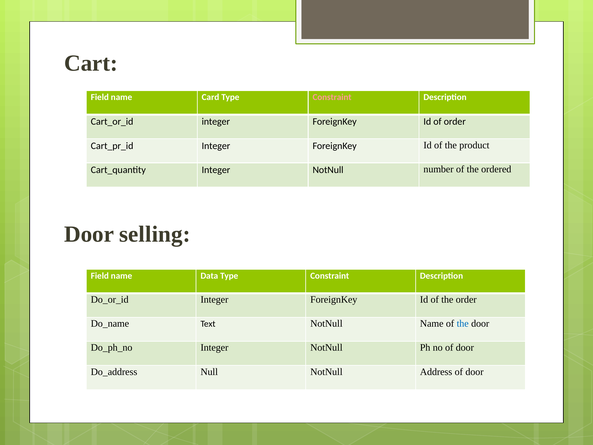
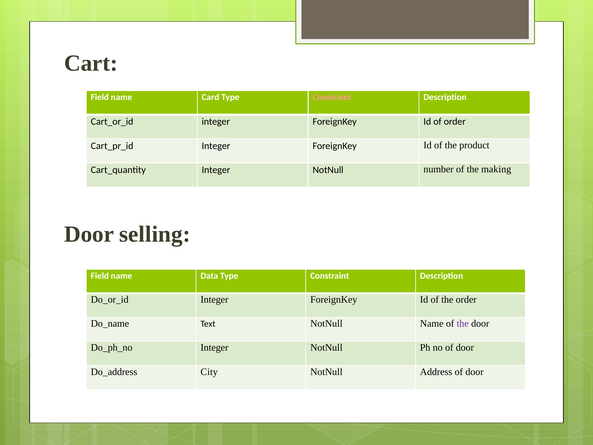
ordered: ordered -> making (496, 169)
the colour: blue -> purple (463, 323)
Null: Null -> City (209, 372)
